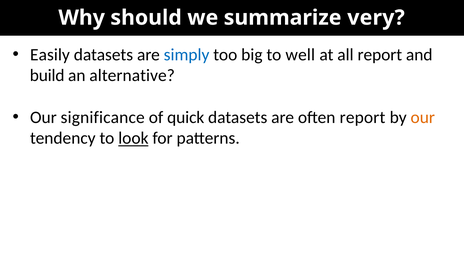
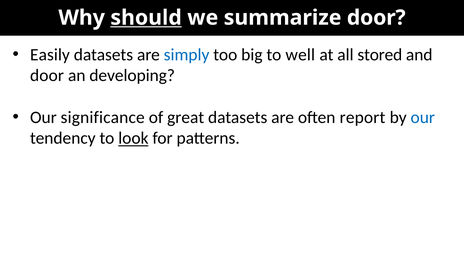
should underline: none -> present (146, 18)
summarize very: very -> door (376, 18)
all report: report -> stored (380, 55)
build: build -> door (47, 76)
alternative: alternative -> developing (132, 76)
quick: quick -> great (186, 117)
our colour: orange -> blue (423, 117)
